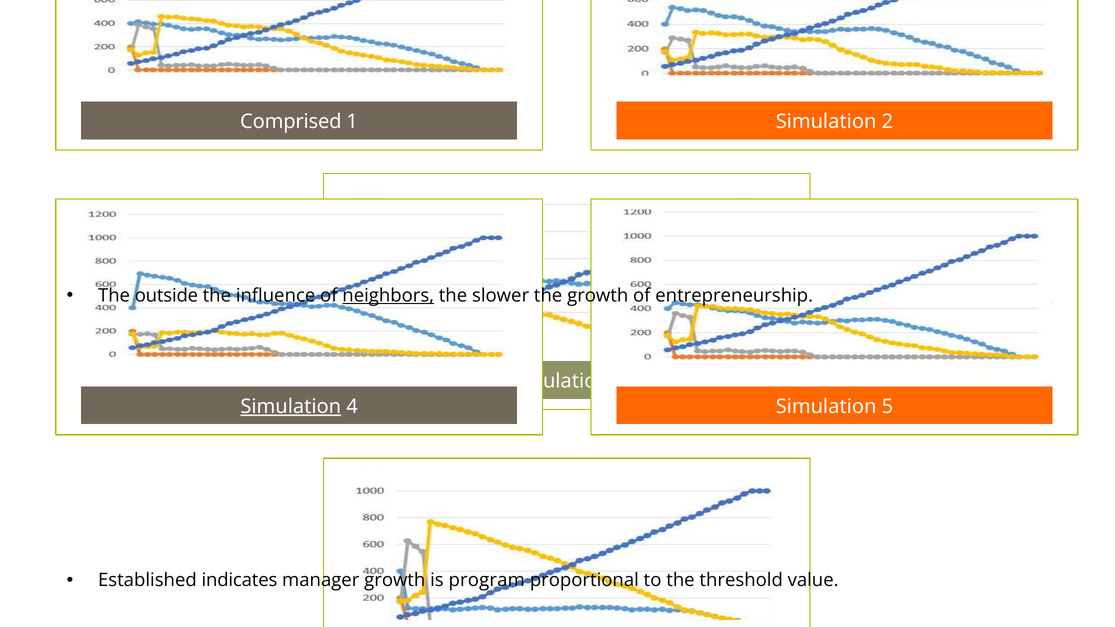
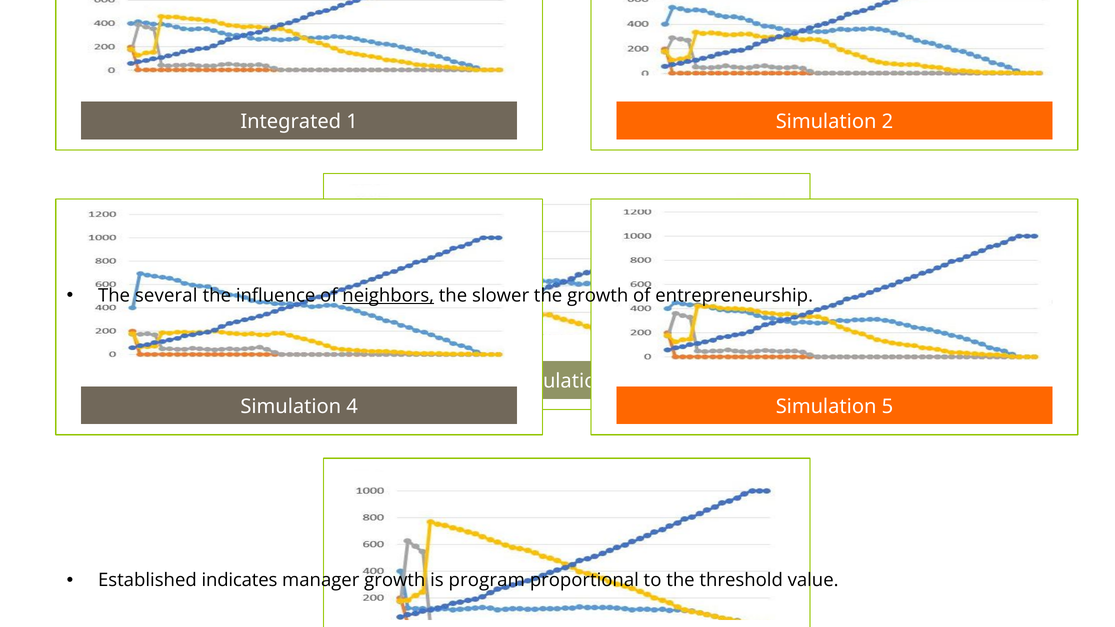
Comprised: Comprised -> Integrated (291, 122)
outside: outside -> several (166, 296)
Simulation underline: present -> none (291, 407)
